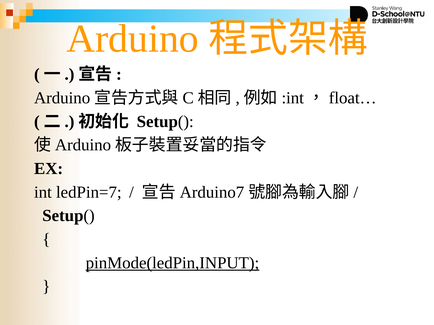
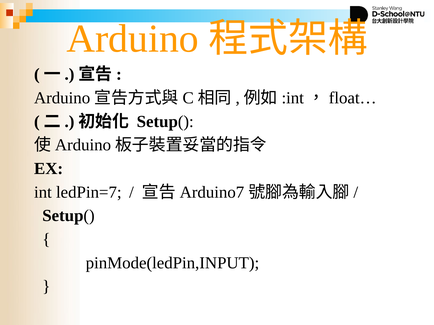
pinMode(ledPin,INPUT underline: present -> none (172, 263)
